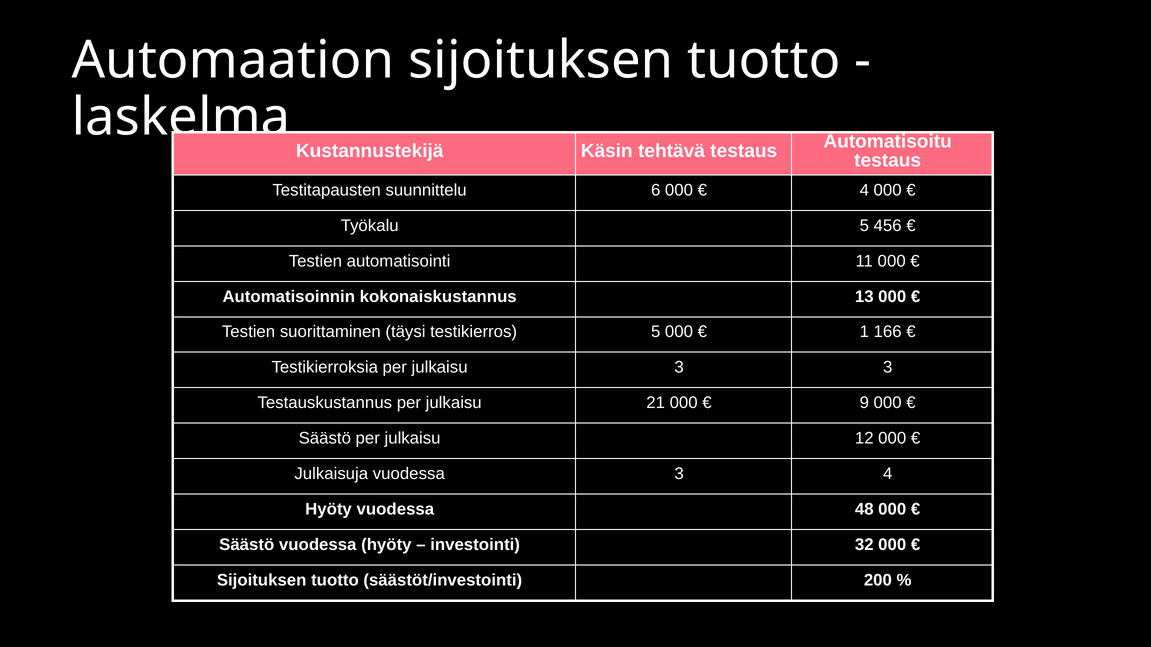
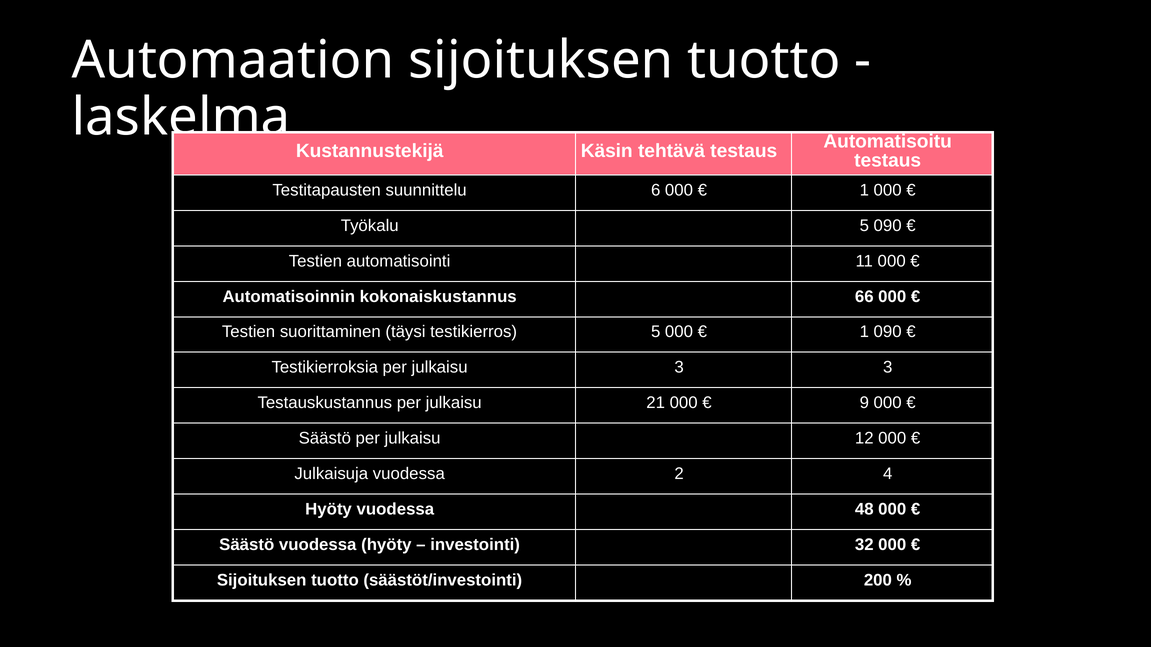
4: 4 -> 1 (864, 190)
5 456: 456 -> 090 (888, 226)
13: 13 -> 66 (864, 297)
1 166: 166 -> 090 (888, 332)
vuodessa 3: 3 -> 2 (679, 474)
